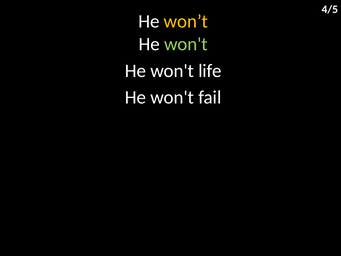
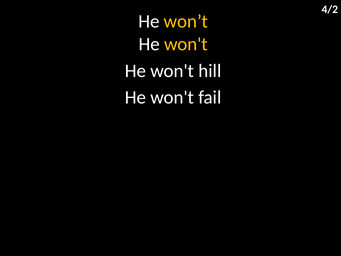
4/5: 4/5 -> 4/2 (330, 9)
won't colour: light green -> yellow (186, 44)
life: life -> hill (210, 71)
